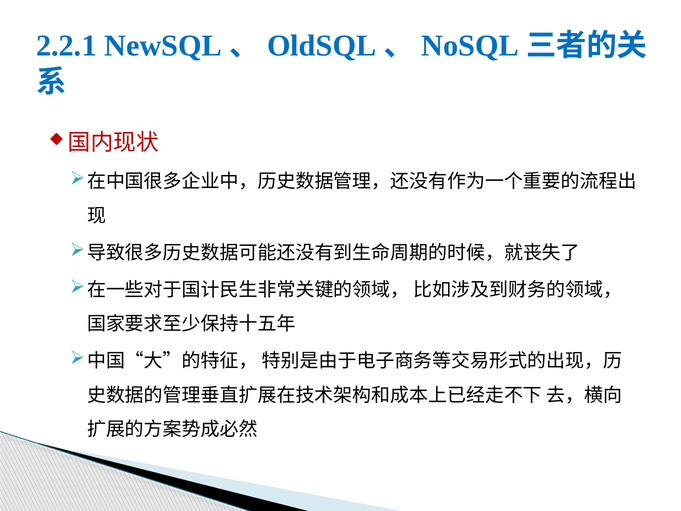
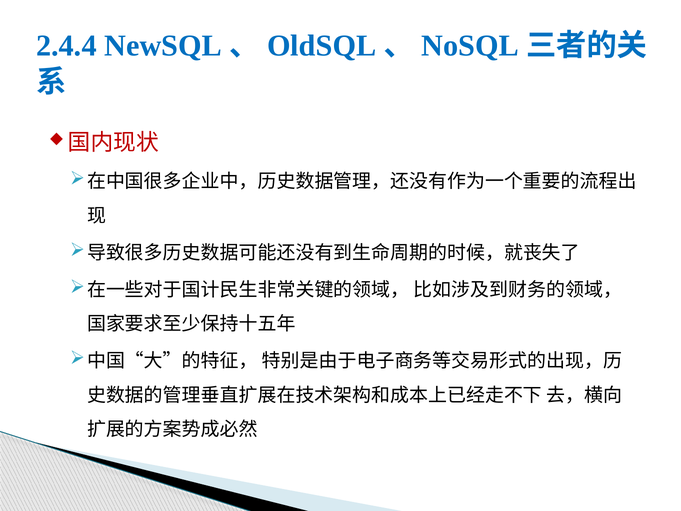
2.2.1: 2.2.1 -> 2.4.4 (66, 46)
